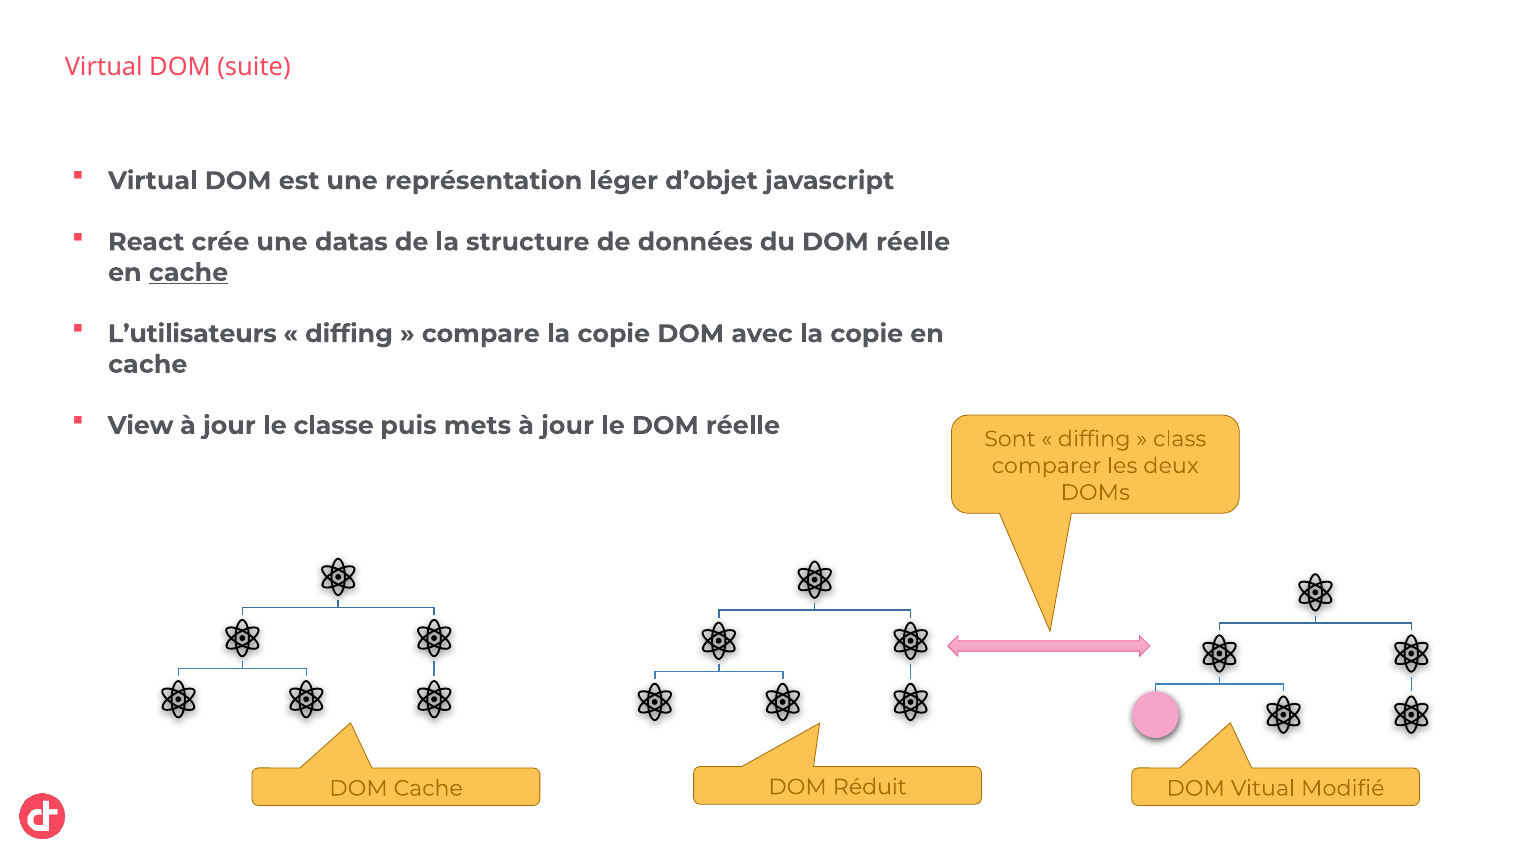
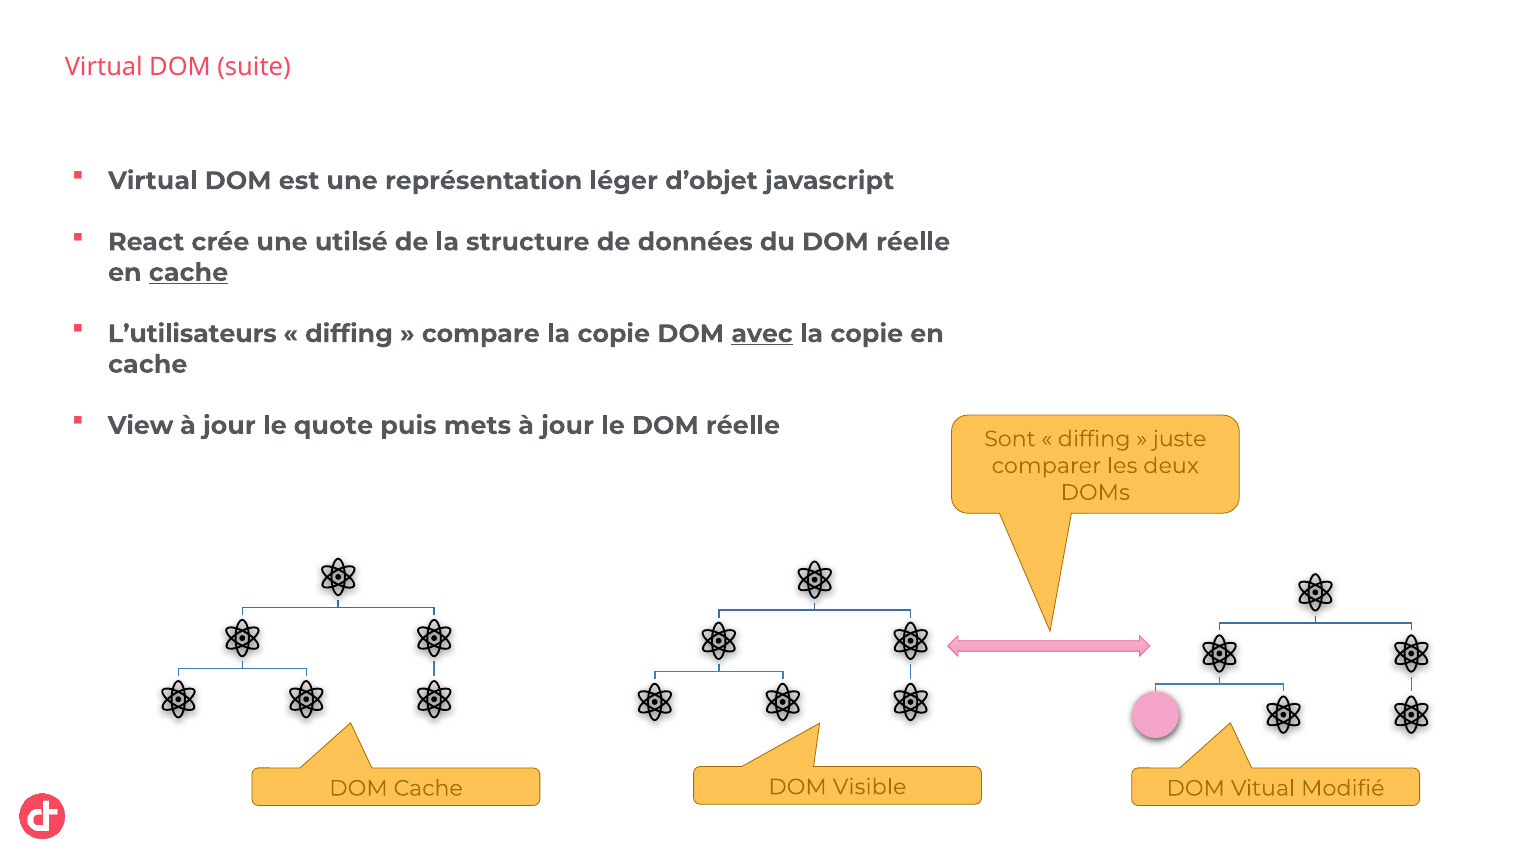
datas: datas -> utilsé (351, 242)
avec underline: none -> present (762, 334)
classe: classe -> quote (333, 426)
class: class -> juste (1180, 439)
Réduit: Réduit -> Visible (870, 787)
